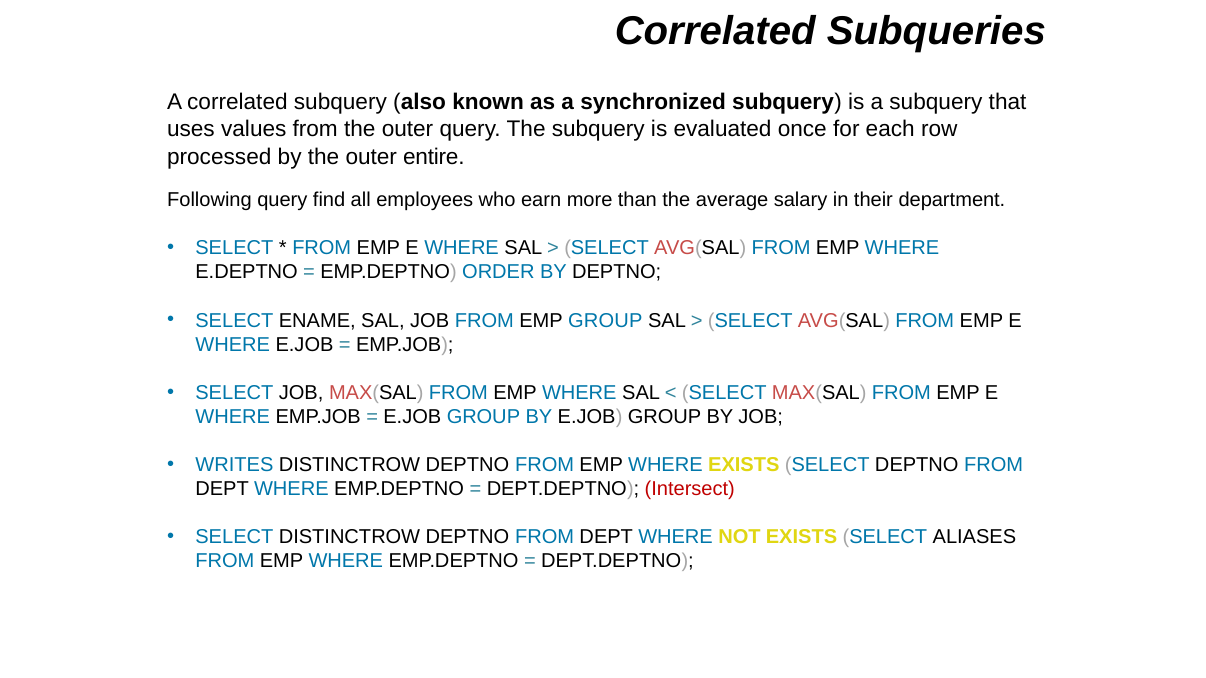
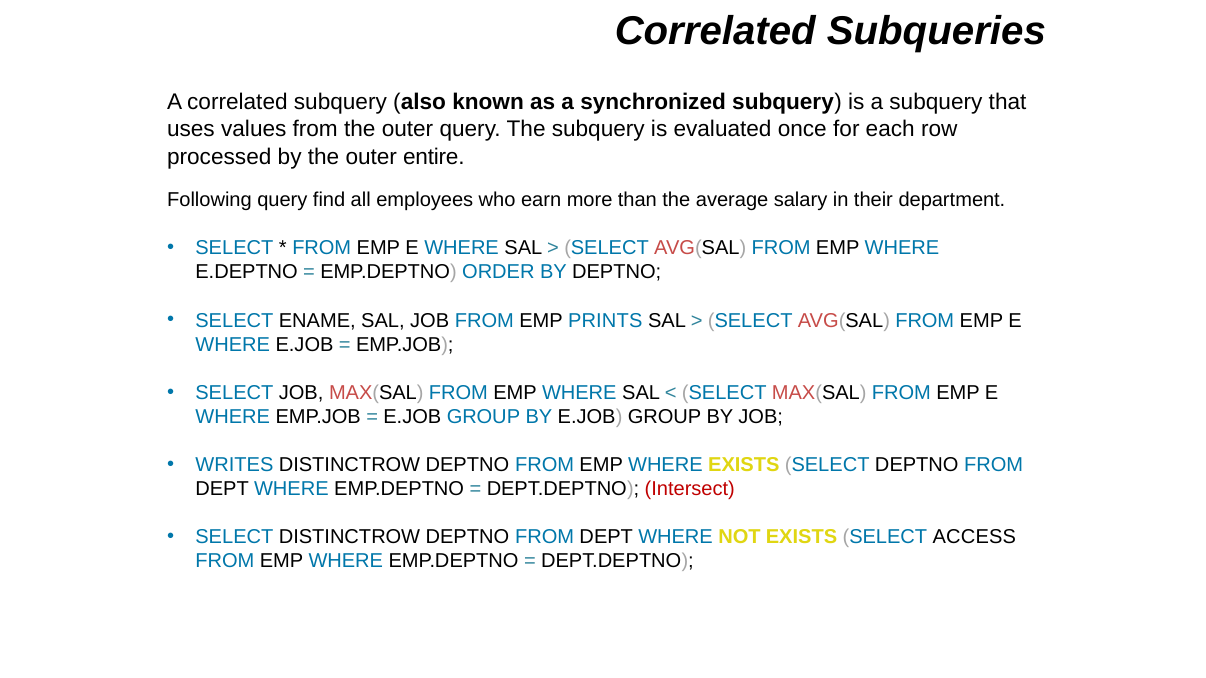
EMP GROUP: GROUP -> PRINTS (605, 321)
ALIASES: ALIASES -> ACCESS (974, 538)
